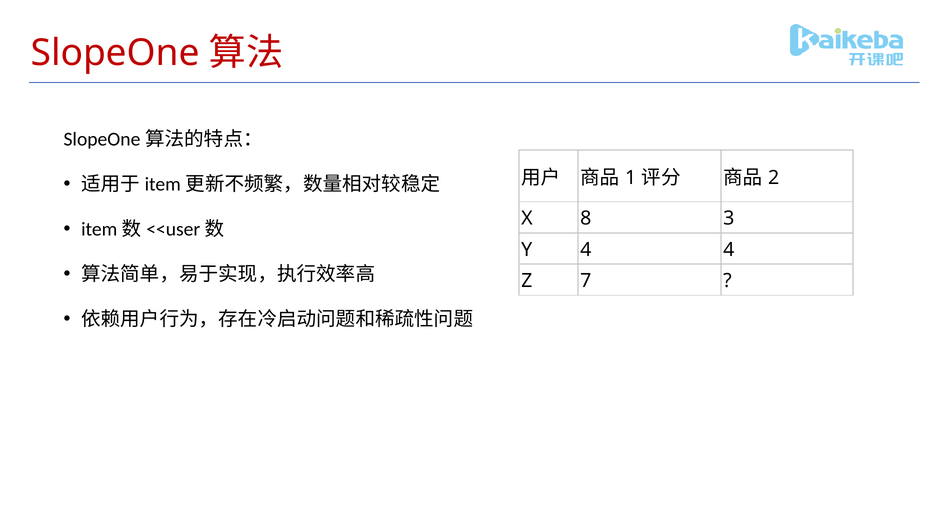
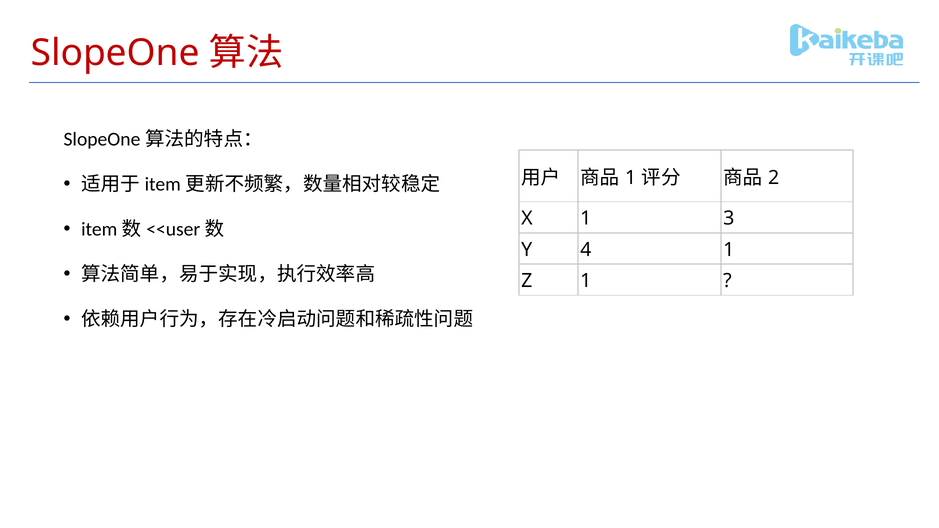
X 8: 8 -> 1 (586, 219)
4 4: 4 -> 1 (729, 250)
Z 7: 7 -> 1 (586, 281)
